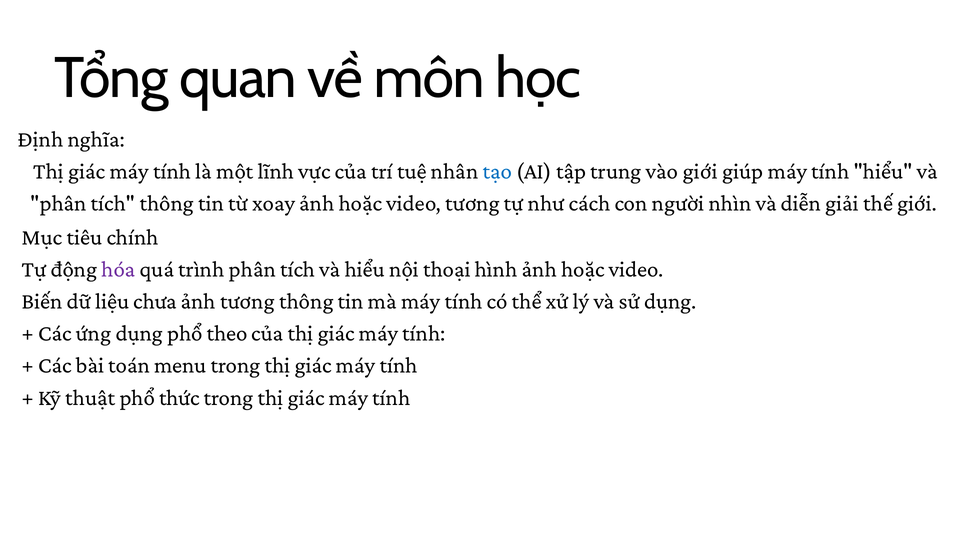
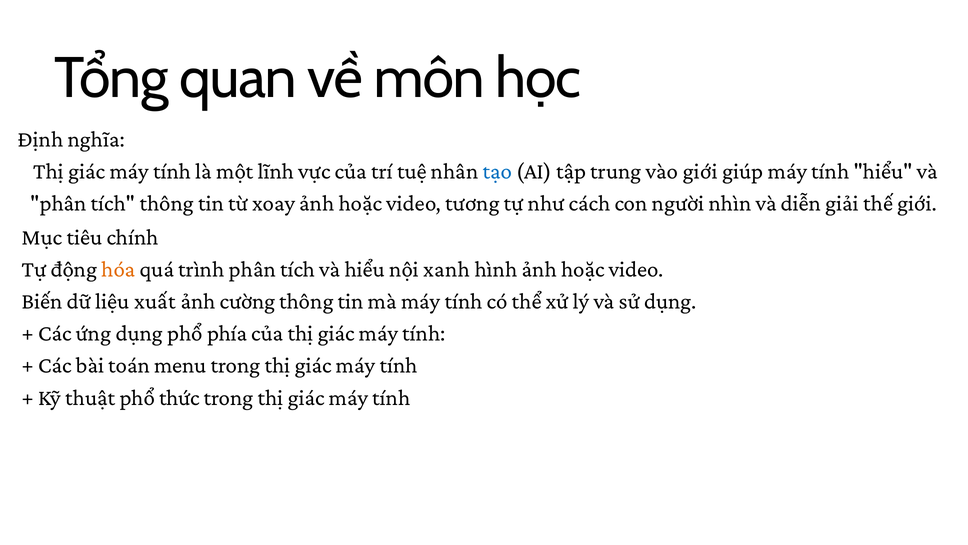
hóa colour: purple -> orange (118, 269)
thoại: thoại -> xanh (447, 269)
chưa: chưa -> xuất (155, 301)
ảnh tương: tương -> cường (248, 301)
theo: theo -> phía (227, 333)
